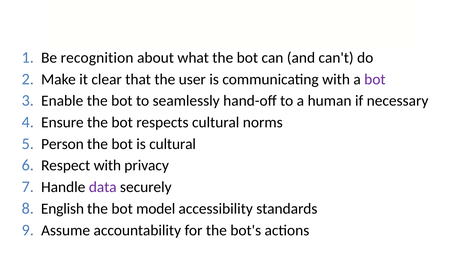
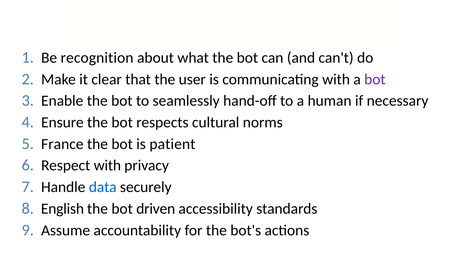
Person: Person -> France (62, 144)
is cultural: cultural -> patient (172, 144)
data colour: purple -> blue (103, 187)
model: model -> driven (156, 209)
